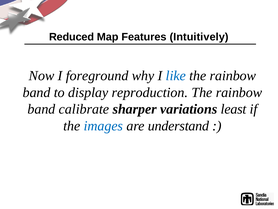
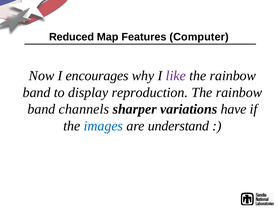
Intuitively: Intuitively -> Computer (199, 37)
foreground: foreground -> encourages (97, 76)
like colour: blue -> purple (176, 76)
calibrate: calibrate -> channels (84, 109)
least: least -> have (234, 109)
